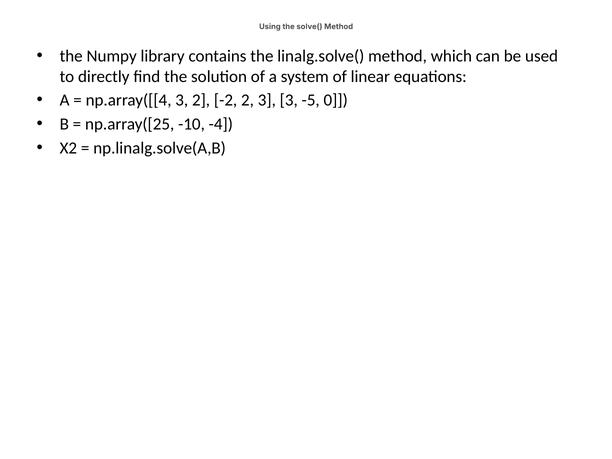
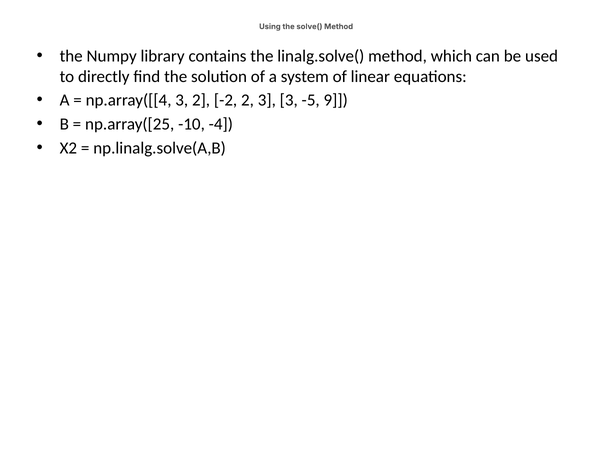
0: 0 -> 9 (336, 100)
